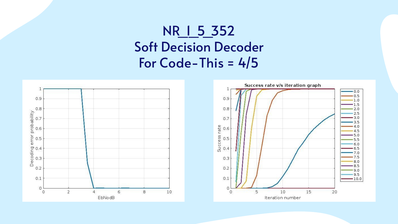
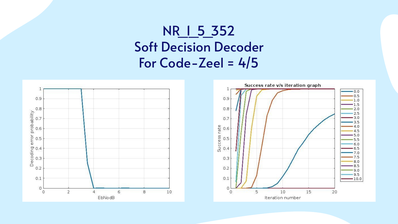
Code-This: Code-This -> Code-Zeel (192, 63)
